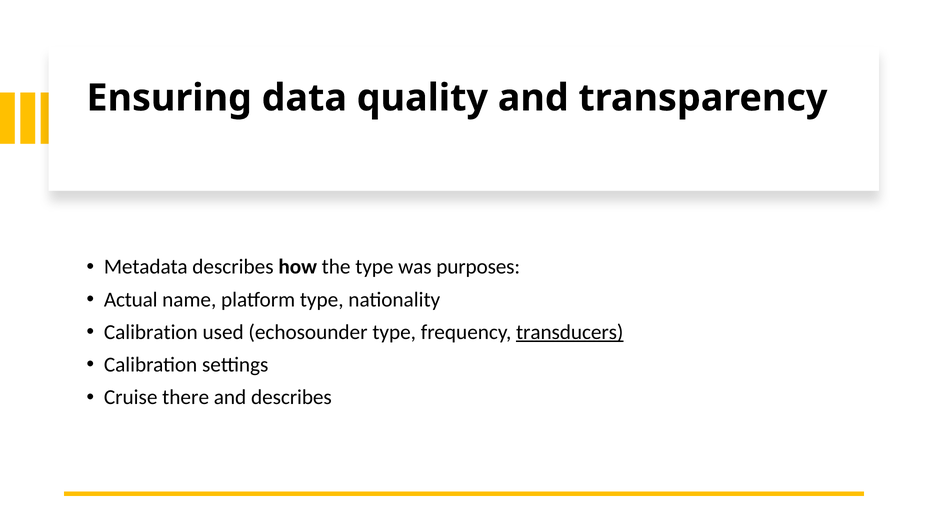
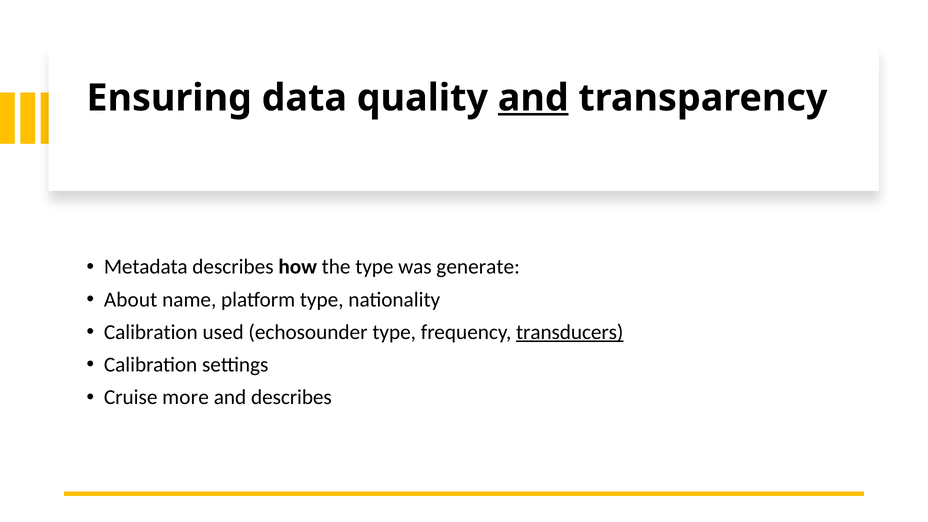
and underline: none -> present (533, 98)
purposes: purposes -> generate (478, 267)
Actual: Actual -> About (131, 300)
there: there -> more (186, 397)
